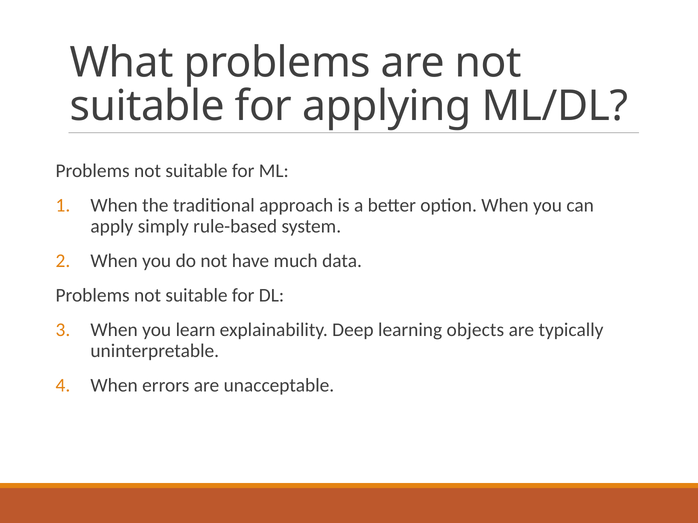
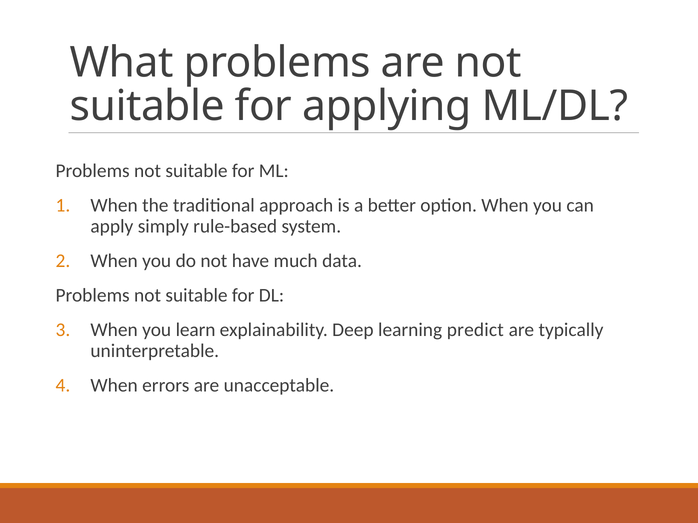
objects: objects -> predict (475, 330)
